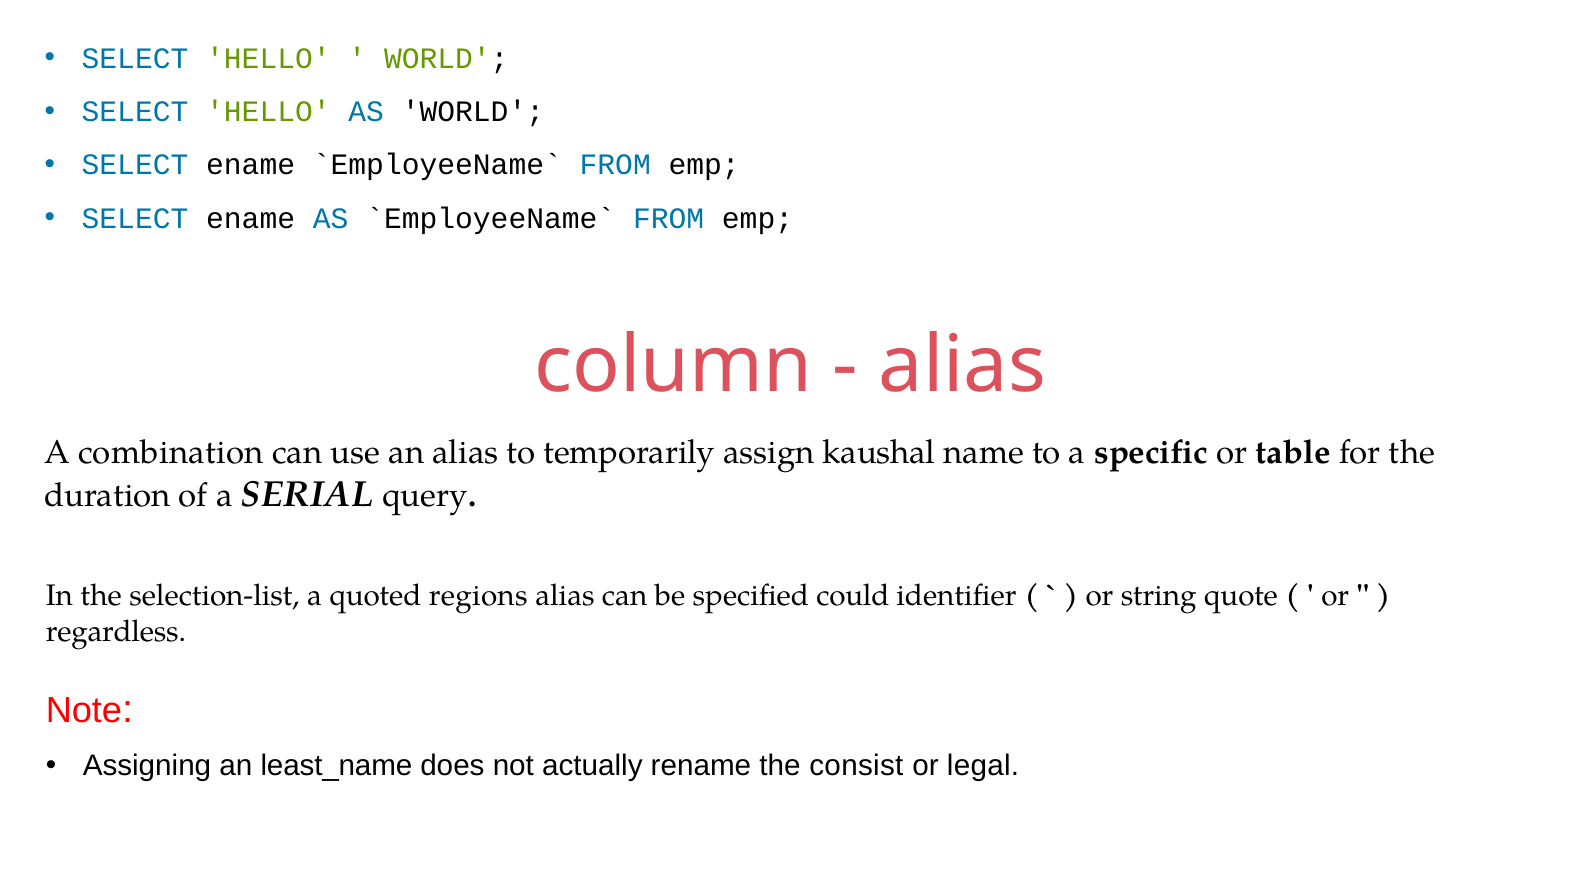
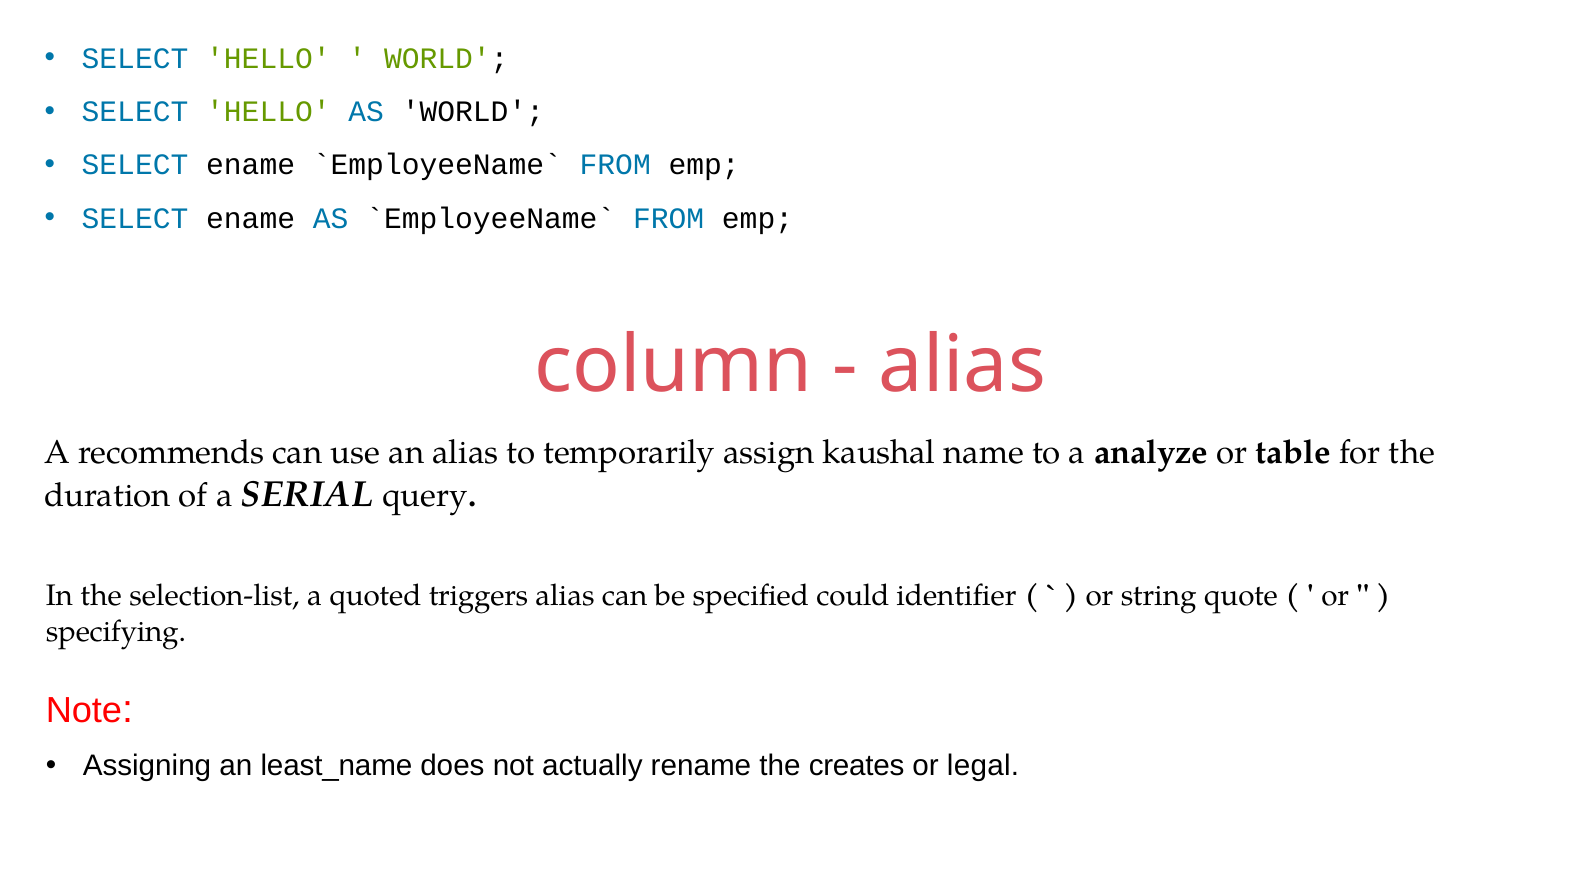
combination: combination -> recommends (171, 453)
specific: specific -> analyze (1152, 453)
regions: regions -> triggers (479, 596)
regardless: regardless -> specifying (116, 632)
consist: consist -> creates (857, 766)
